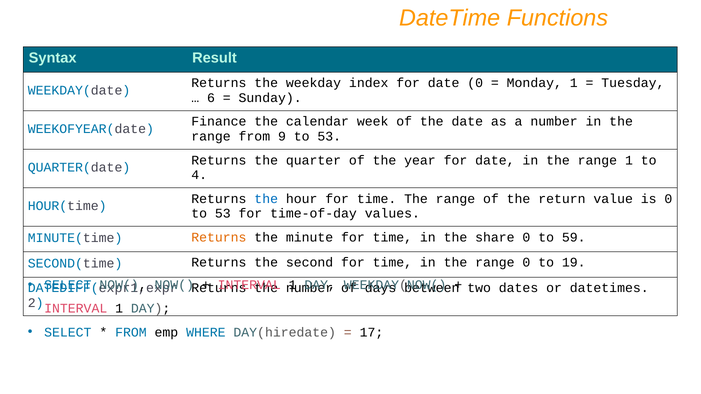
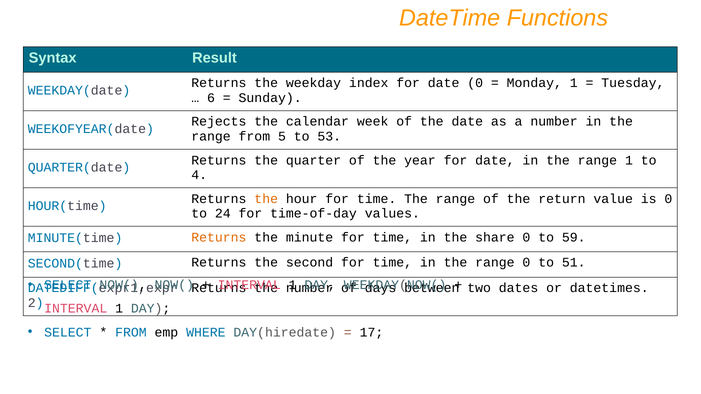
Finance: Finance -> Rejects (219, 122)
9: 9 -> 5 (282, 137)
the colour: blue -> orange (266, 199)
53: 53 -> 24 (223, 214)
19: 19 -> 51 (574, 263)
